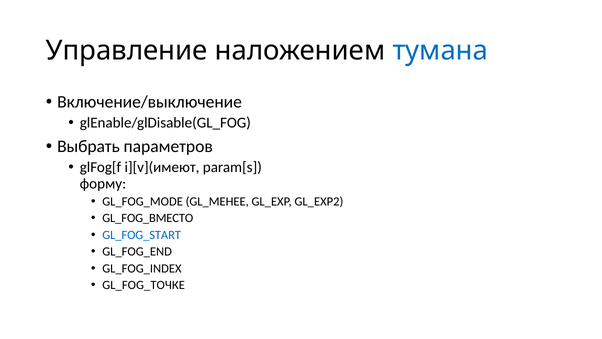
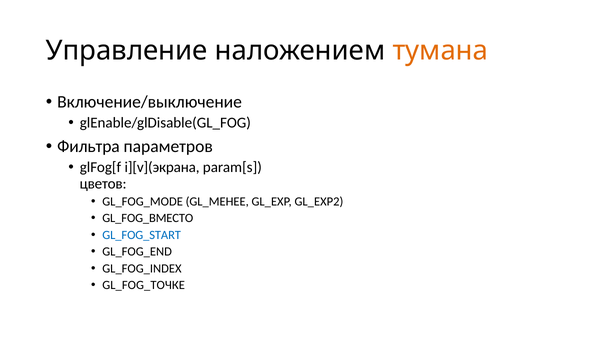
тумана colour: blue -> orange (440, 51)
Выбрать: Выбрать -> Фильтра (88, 146)
i][v](имеют: i][v](имеют -> i][v](экрана (162, 167)
форму: форму -> цветов (103, 183)
